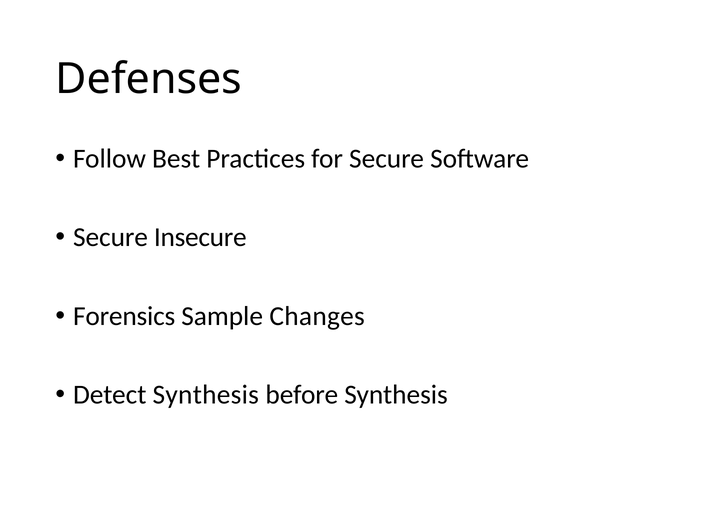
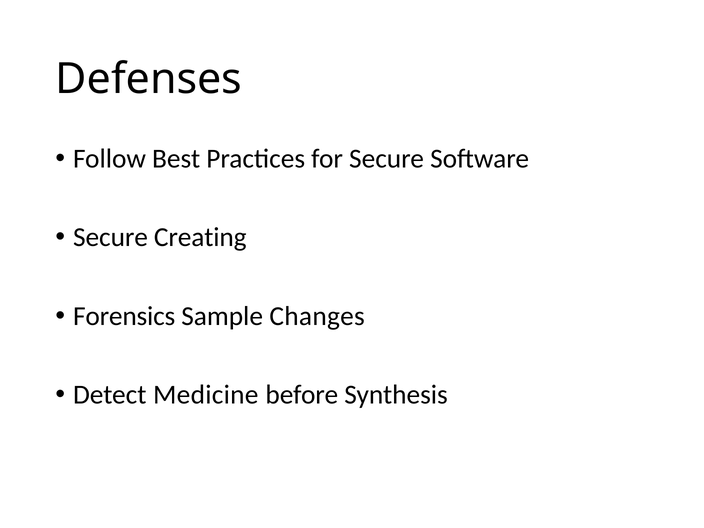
Insecure: Insecure -> Creating (200, 237)
Detect Synthesis: Synthesis -> Medicine (206, 395)
